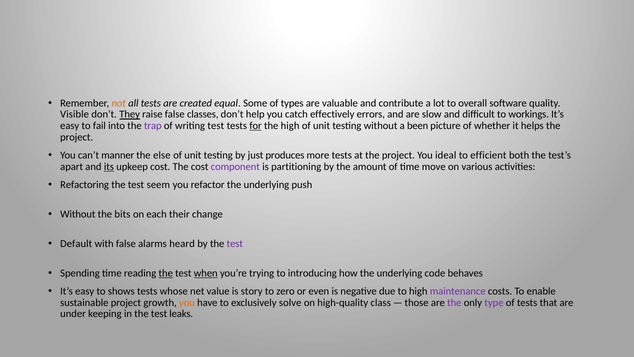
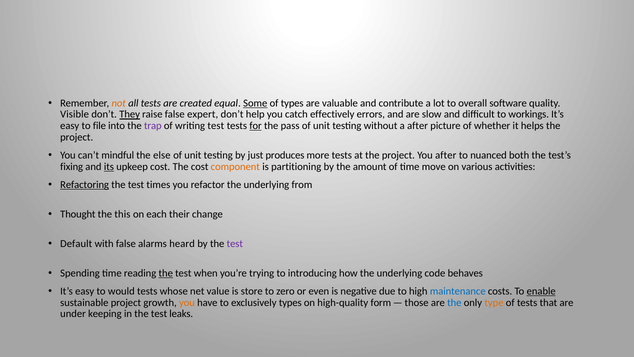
Some underline: none -> present (255, 103)
classes: classes -> expert (203, 114)
fail: fail -> file (99, 126)
the high: high -> pass (290, 126)
a been: been -> after (418, 126)
manner: manner -> mindful (118, 155)
You ideal: ideal -> after (446, 155)
efficient: efficient -> nuanced (489, 155)
apart: apart -> fixing (72, 167)
component colour: purple -> orange (235, 167)
Refactoring underline: none -> present (85, 185)
seem: seem -> times (158, 185)
push: push -> from (302, 185)
Without: Without -> Thought (78, 214)
bits: bits -> this (122, 214)
when underline: present -> none (206, 273)
shows: shows -> would (121, 291)
story: story -> store (252, 291)
maintenance colour: purple -> blue (458, 291)
enable underline: none -> present (541, 291)
exclusively solve: solve -> types (290, 302)
class: class -> form (381, 302)
the colour: purple -> blue (454, 302)
type colour: purple -> orange (494, 302)
